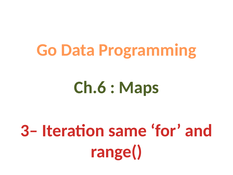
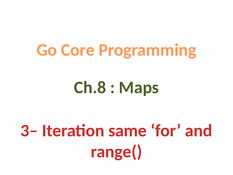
Data: Data -> Core (78, 50)
Ch.6: Ch.6 -> Ch.8 (90, 87)
